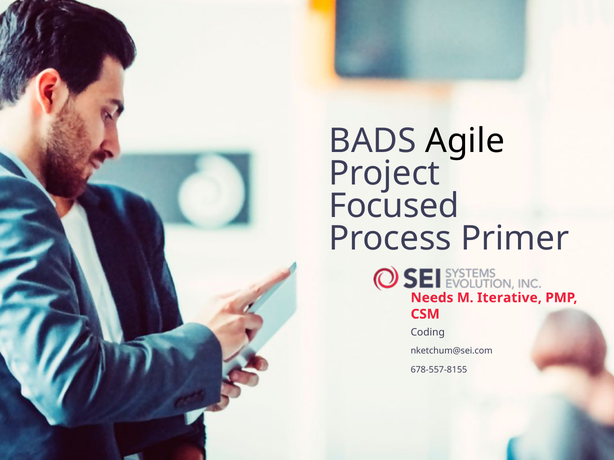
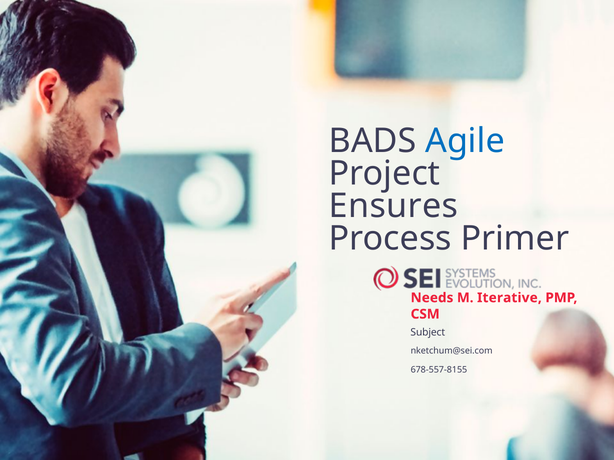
Agile colour: black -> blue (465, 141)
Focused: Focused -> Ensures (394, 206)
Coding: Coding -> Subject (428, 333)
